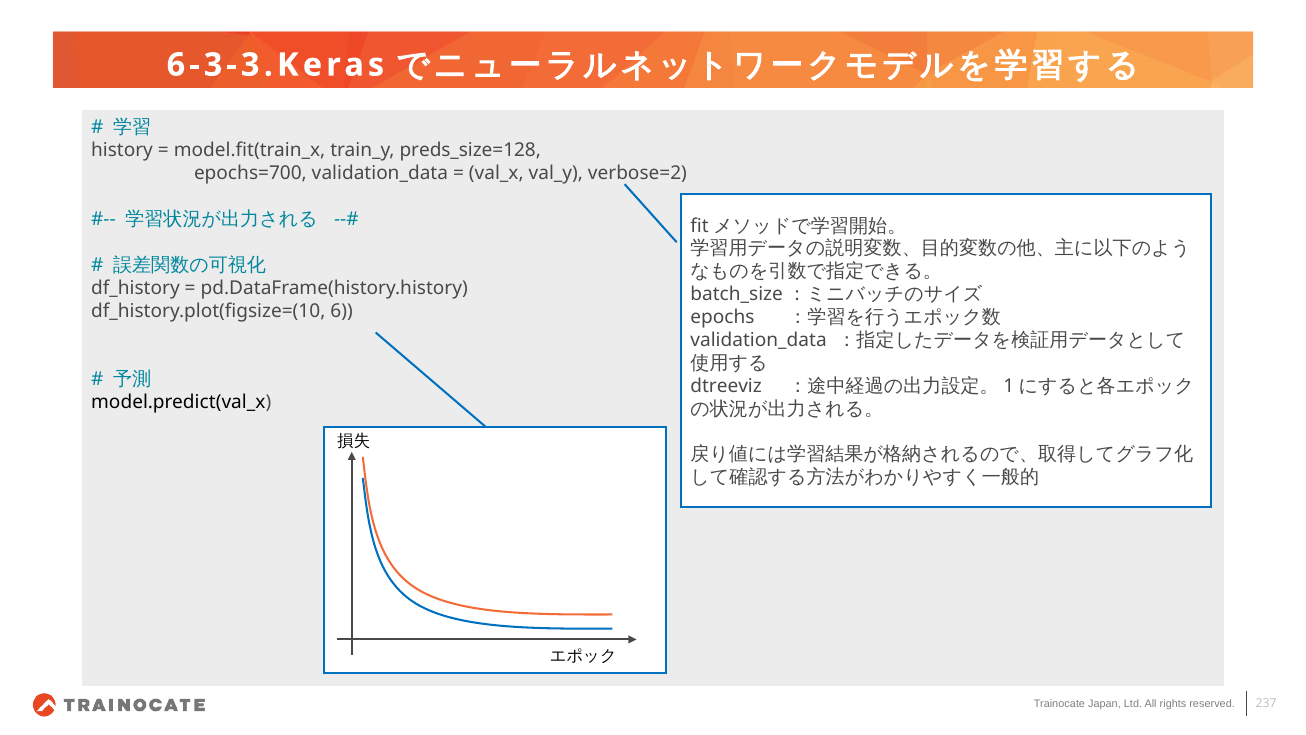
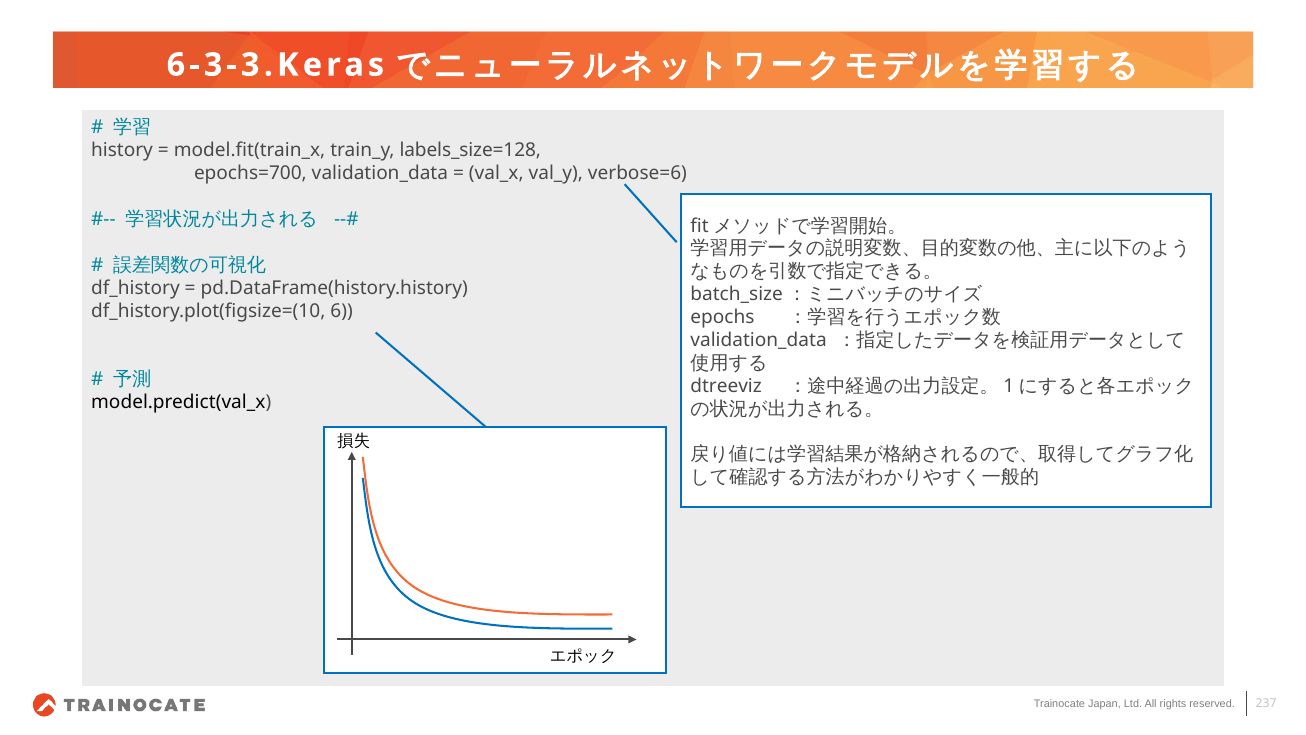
preds_size=128: preds_size=128 -> labels_size=128 (470, 150)
verbose=2: verbose=2 -> verbose=6 (637, 173)
